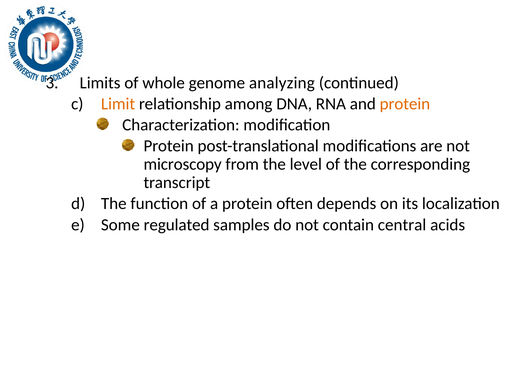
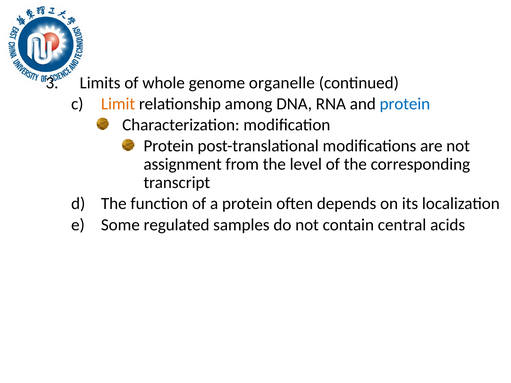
analyzing: analyzing -> organelle (282, 83)
protein colour: orange -> blue (405, 104)
microscopy: microscopy -> assignment (183, 164)
